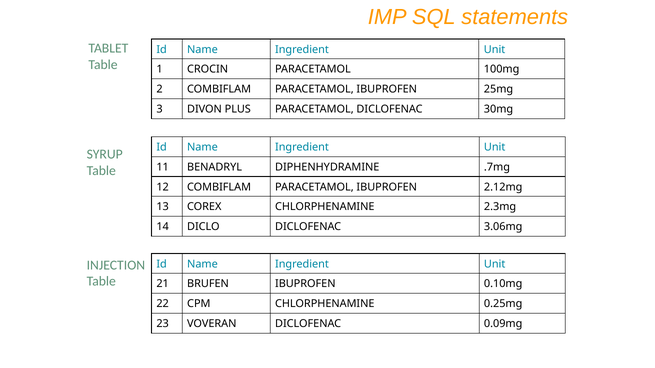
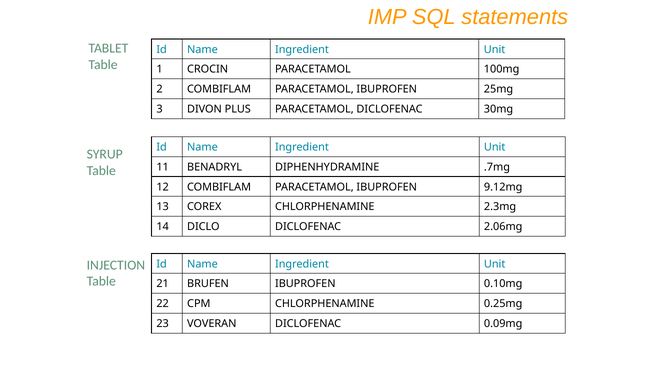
2.12mg: 2.12mg -> 9.12mg (503, 187)
3.06mg: 3.06mg -> 2.06mg (503, 227)
